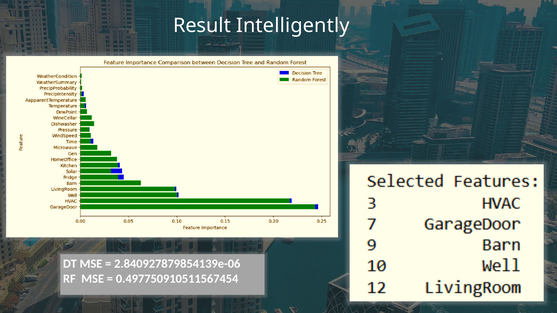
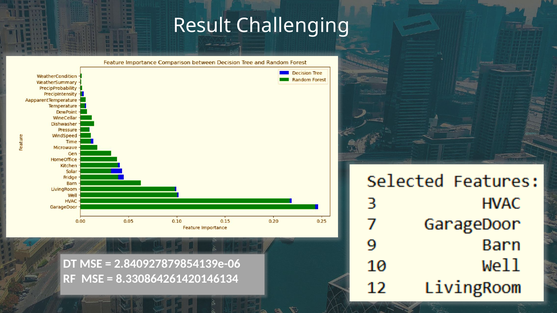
Intelligently: Intelligently -> Challenging (293, 26)
0.497750910511567454: 0.497750910511567454 -> 8.330864261420146134 (177, 279)
